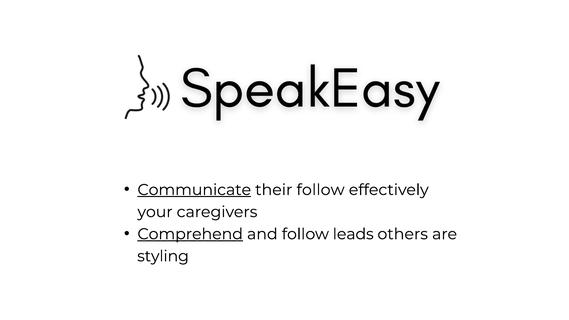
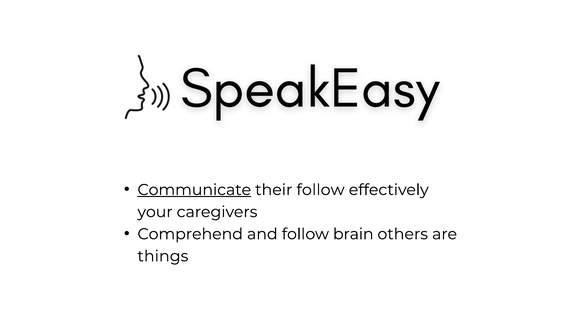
Comprehend underline: present -> none (190, 234)
leads: leads -> brain (353, 234)
styling: styling -> things (163, 256)
